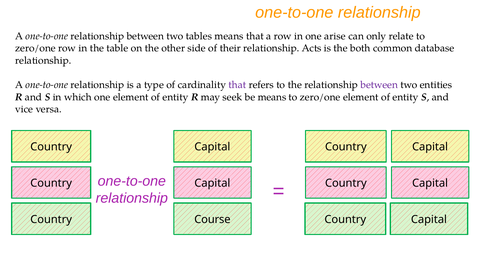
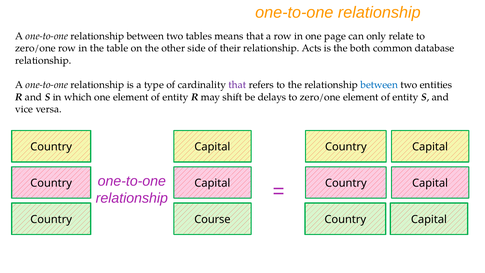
arise: arise -> page (335, 36)
between colour: purple -> blue (379, 85)
seek: seek -> shift (232, 97)
be means: means -> delays (272, 97)
